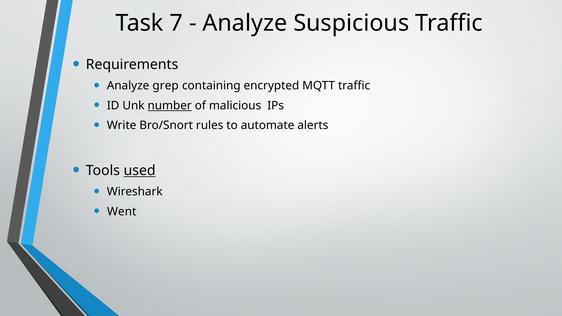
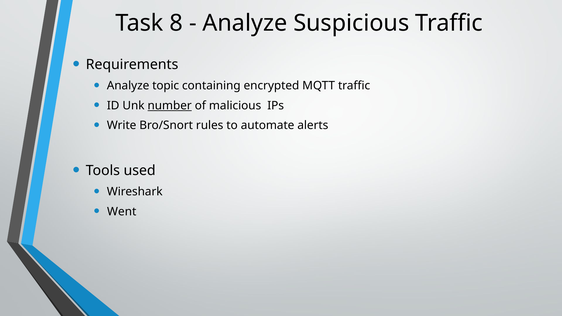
7: 7 -> 8 (176, 23)
grep: grep -> topic (166, 86)
used underline: present -> none (140, 171)
